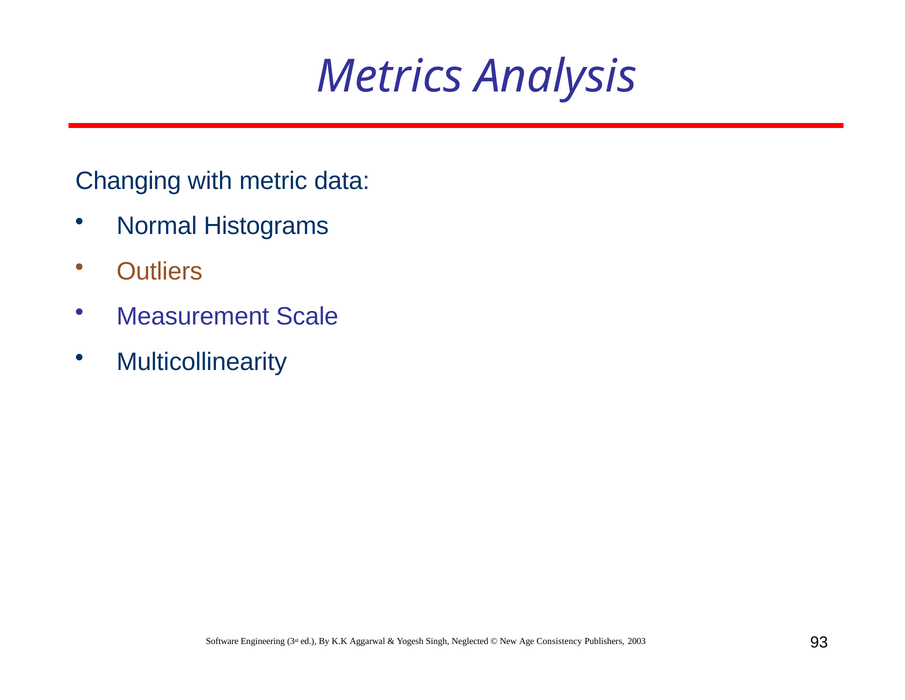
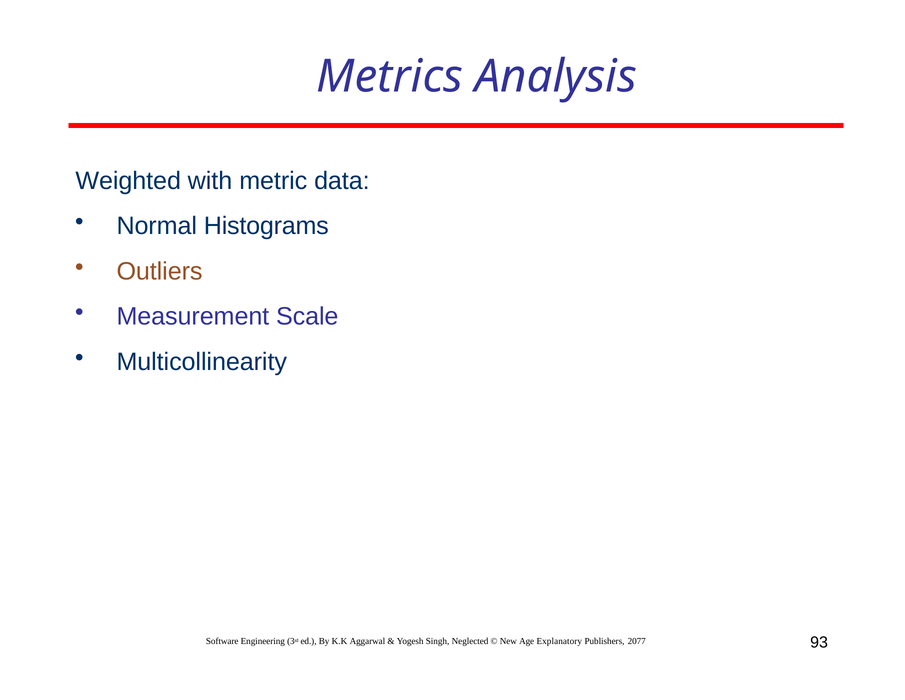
Changing: Changing -> Weighted (128, 181)
Consistency: Consistency -> Explanatory (559, 641)
2003: 2003 -> 2077 (637, 641)
